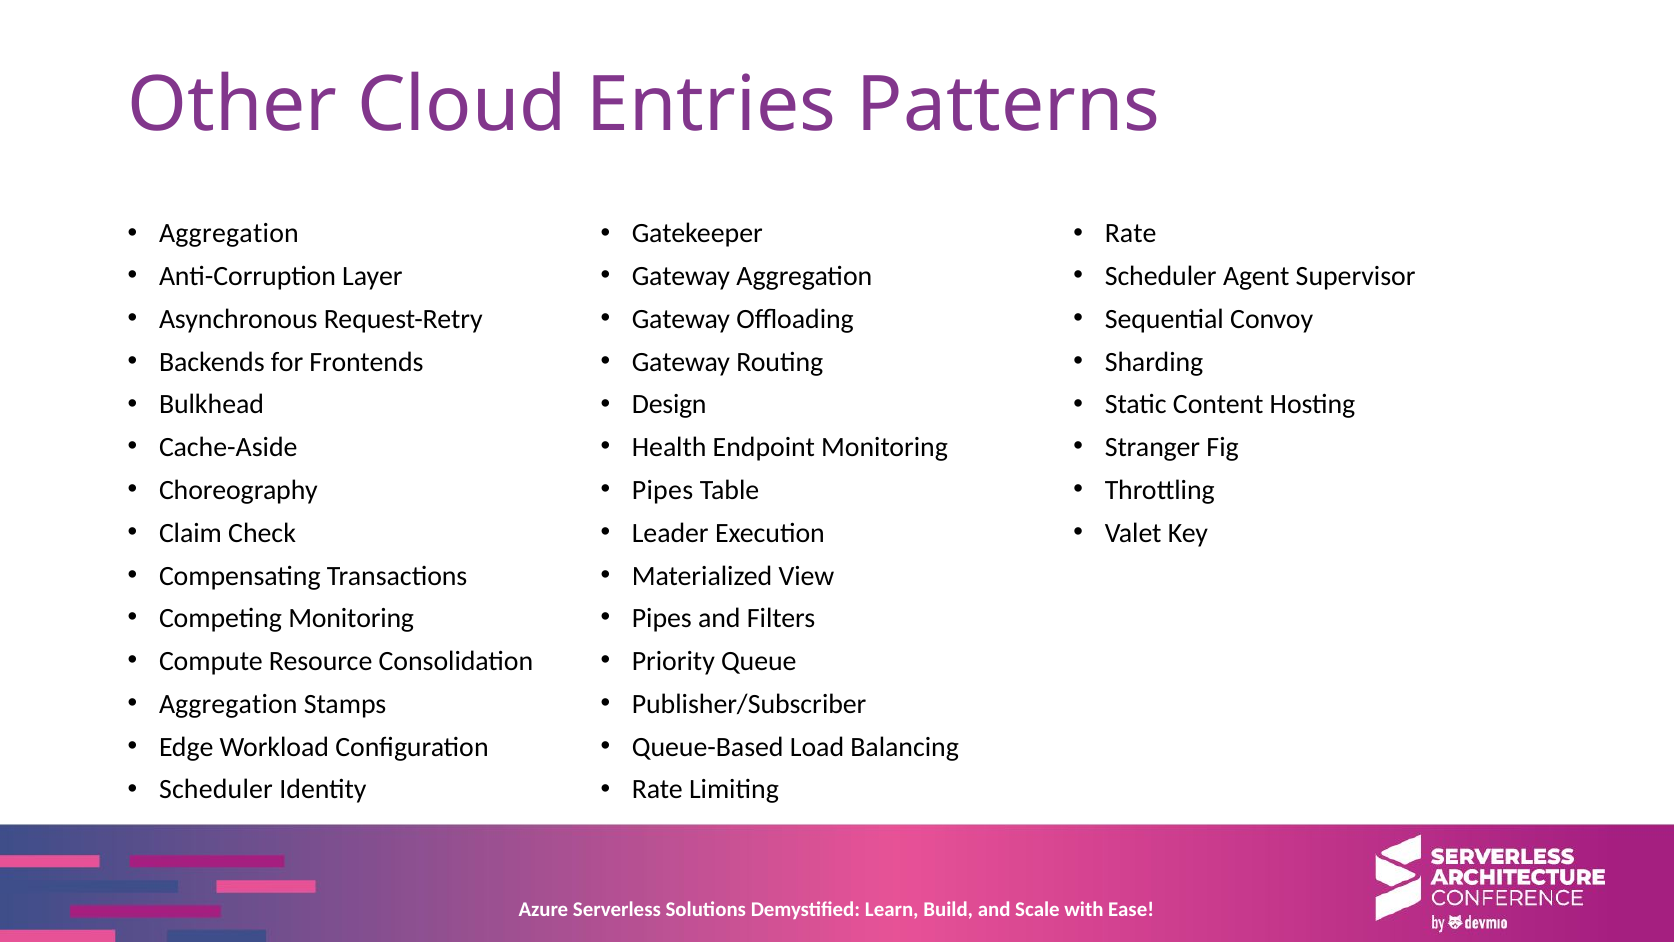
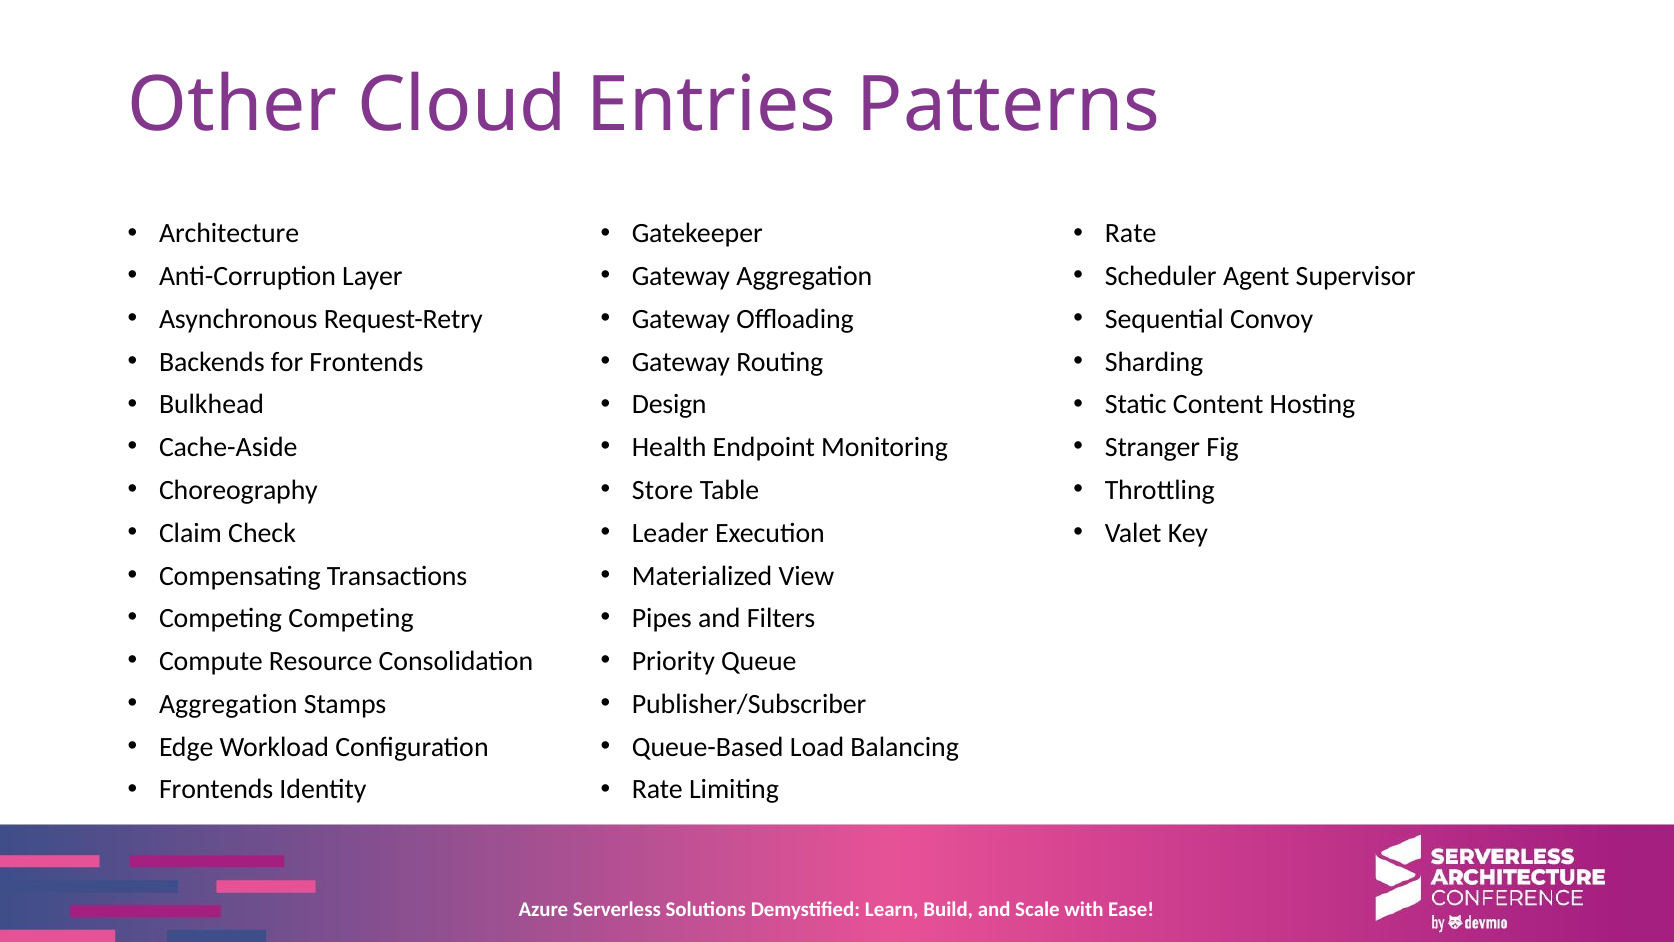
Aggregation: Aggregation -> Architecture (229, 234)
Pipes: Pipes -> Store (663, 490)
Competing Monitoring: Monitoring -> Competing (351, 618)
Scheduler: Scheduler -> Frontends (216, 789)
